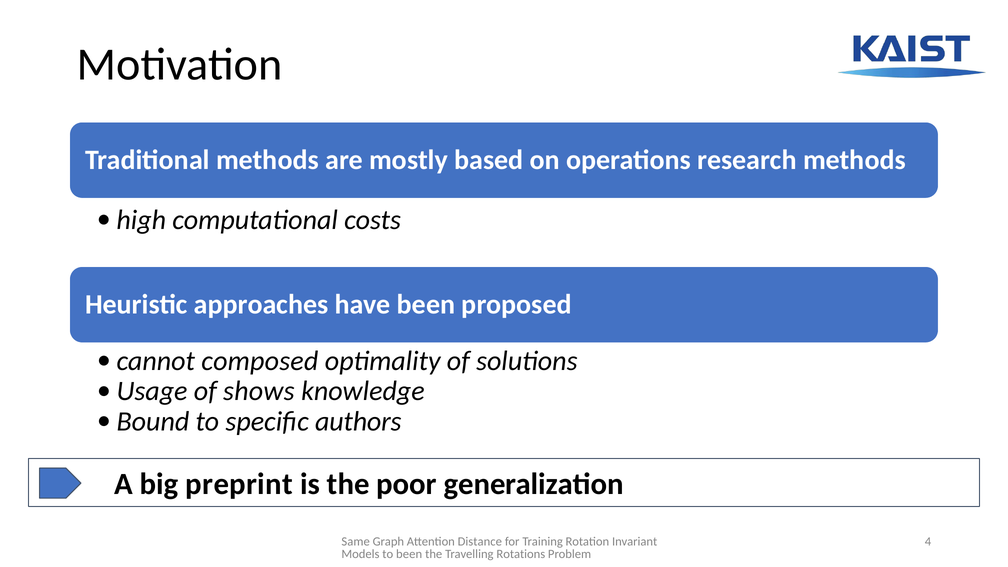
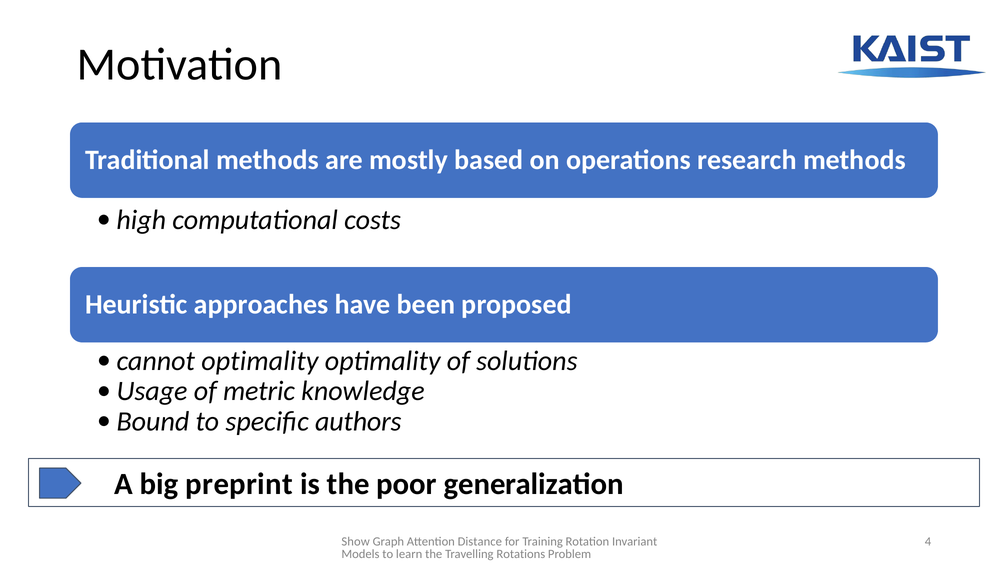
cannot composed: composed -> optimality (260, 361)
shows: shows -> metric (259, 391)
Same: Same -> Show (356, 541)
to been: been -> learn (409, 554)
